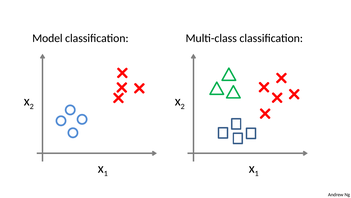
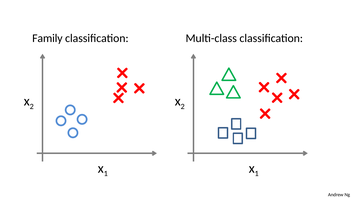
Model: Model -> Family (47, 38)
